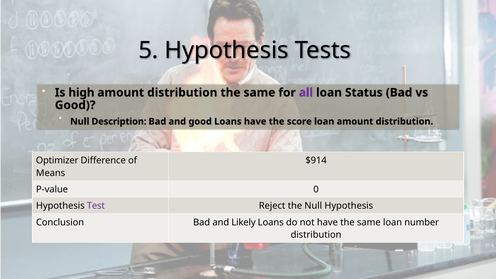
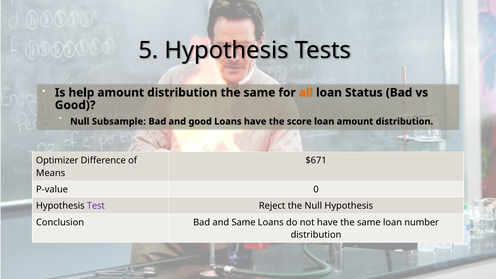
high: high -> help (81, 93)
all colour: purple -> orange (306, 93)
Description: Description -> Subsample (119, 121)
$914: $914 -> $671 (316, 160)
and Likely: Likely -> Same (244, 222)
